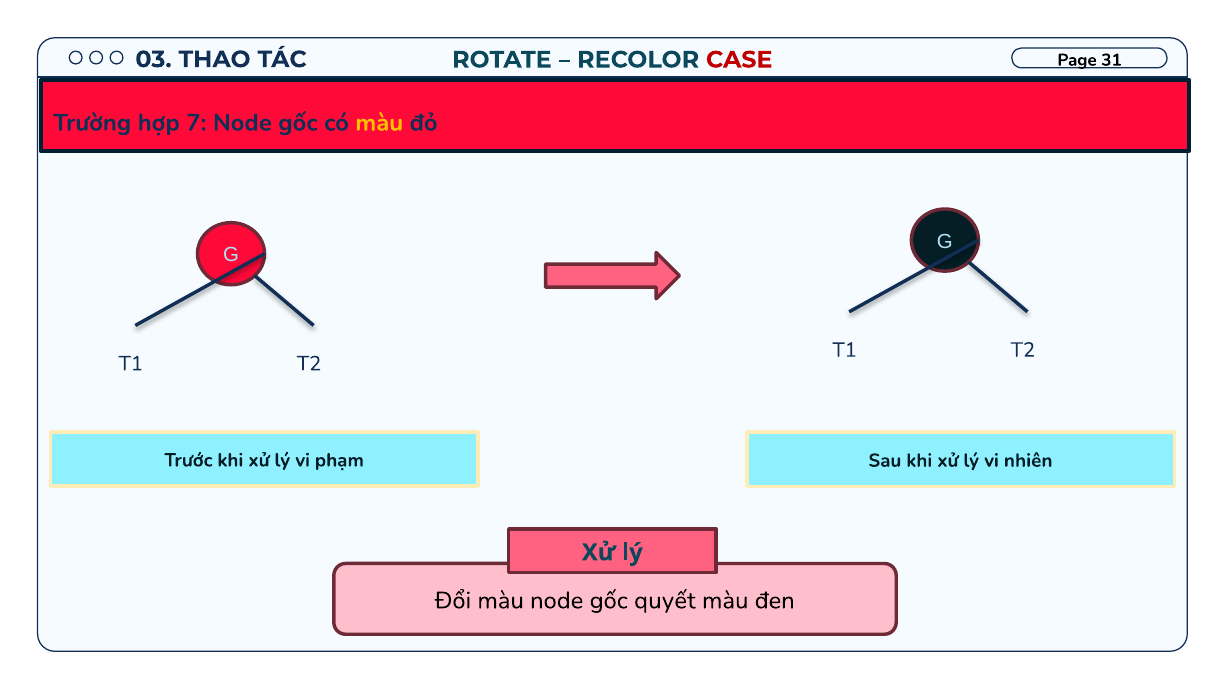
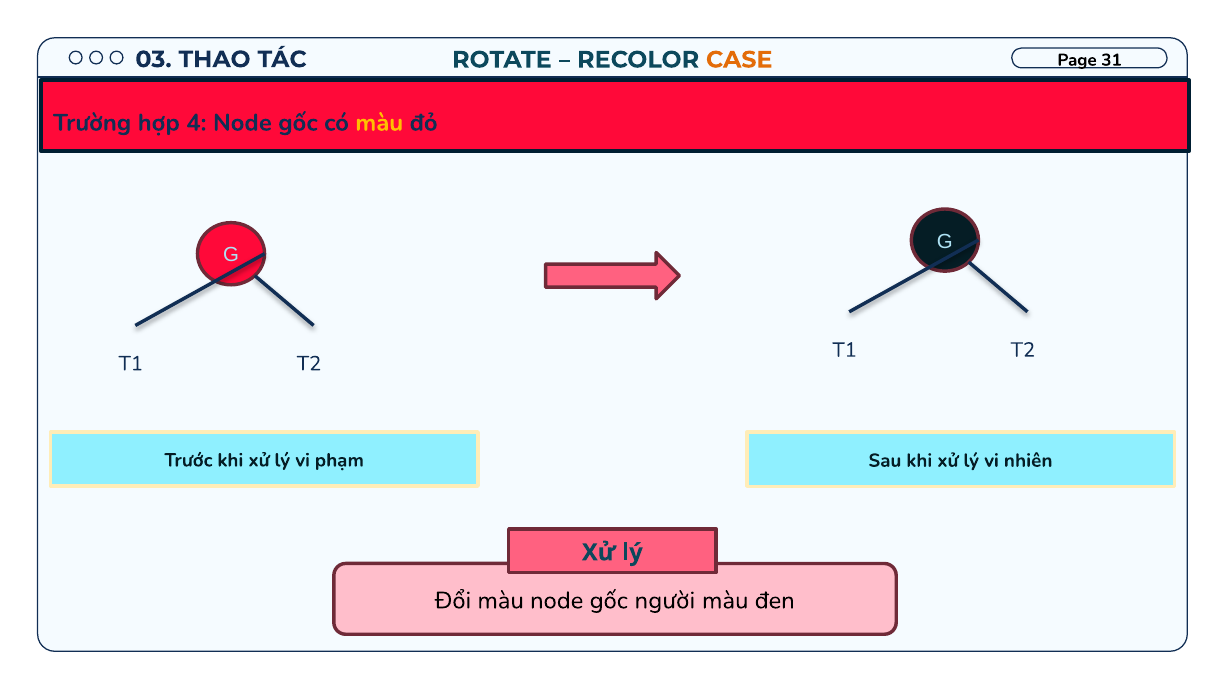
CASE colour: red -> orange (739, 60)
7: 7 -> 4 (196, 123)
quyết: quyết -> người (665, 601)
